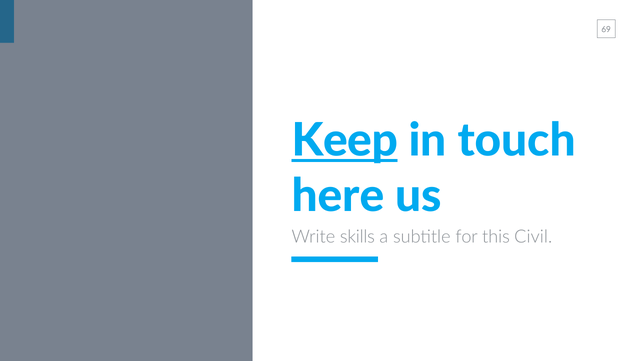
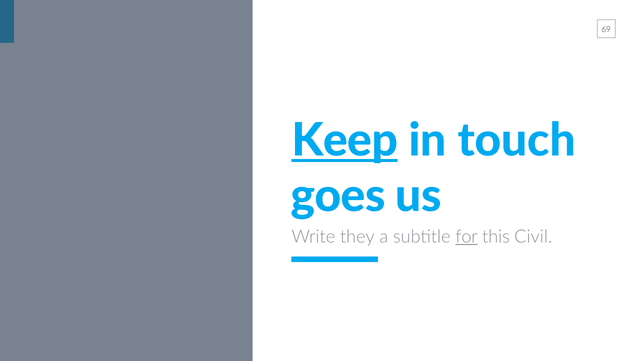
here: here -> goes (338, 196)
skills: skills -> they (357, 236)
for underline: none -> present (467, 236)
